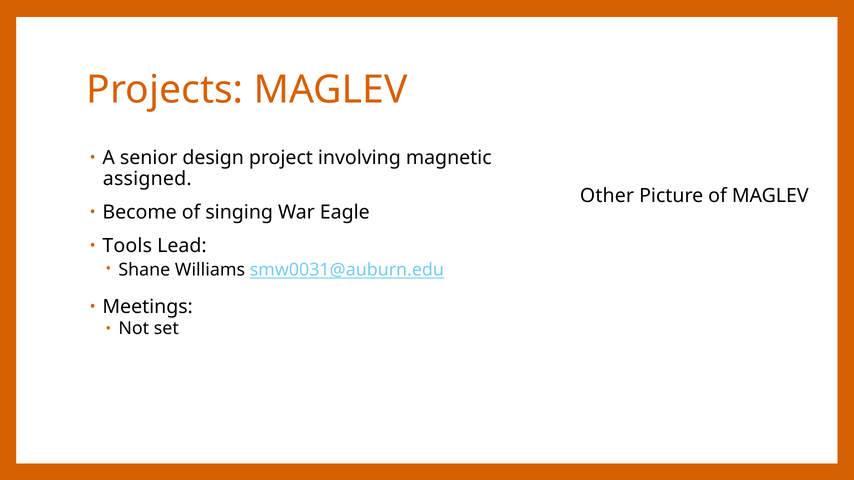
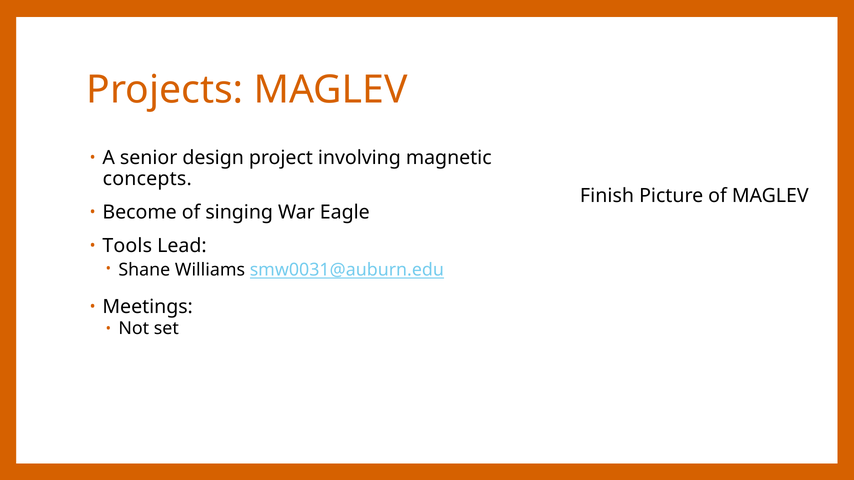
assigned: assigned -> concepts (147, 179)
Other: Other -> Finish (607, 196)
